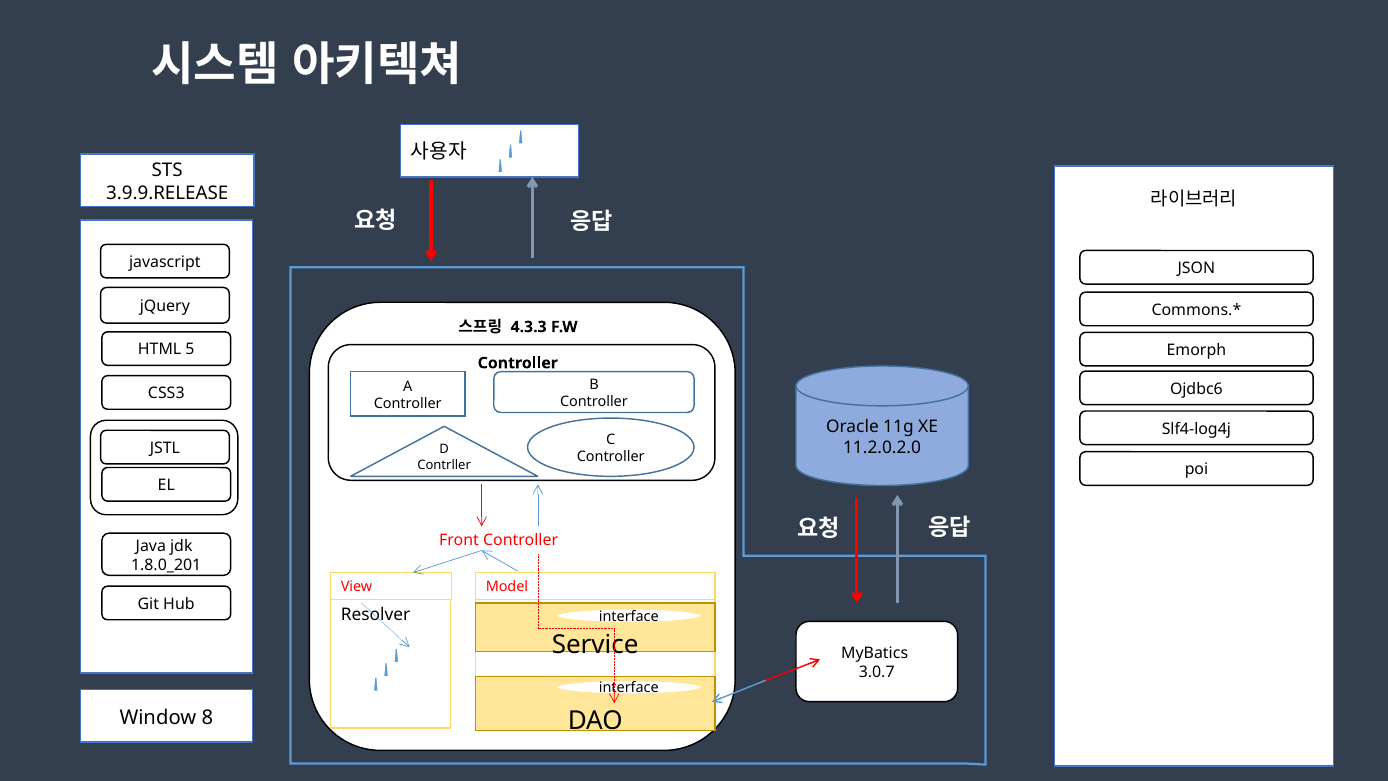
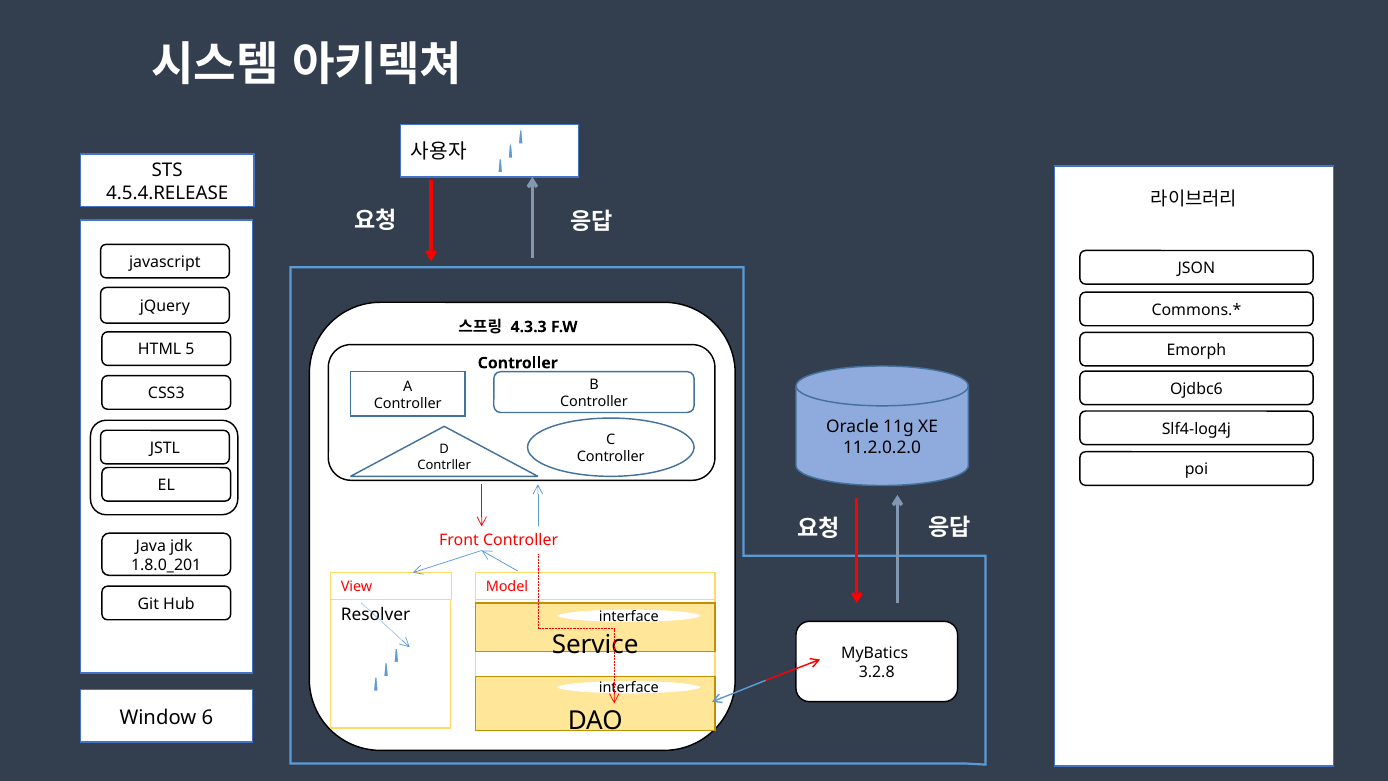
3.9.9.RELEASE: 3.9.9.RELEASE -> 4.5.4.RELEASE (167, 193)
3.0.7: 3.0.7 -> 3.2.8 (877, 672)
8: 8 -> 6 (208, 717)
